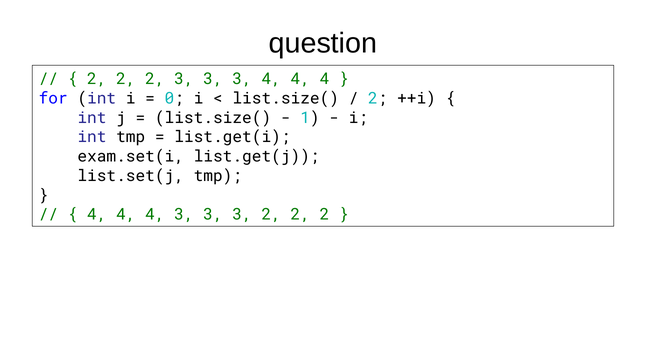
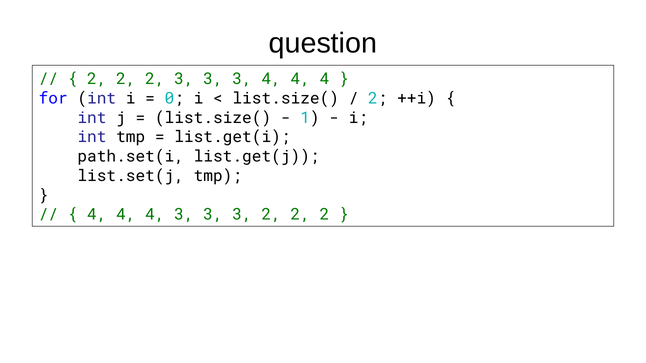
exam.set(i: exam.set(i -> path.set(i (131, 157)
